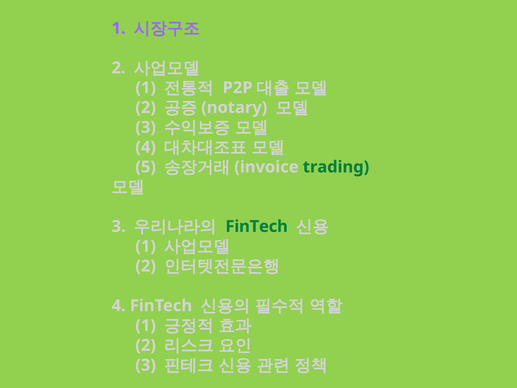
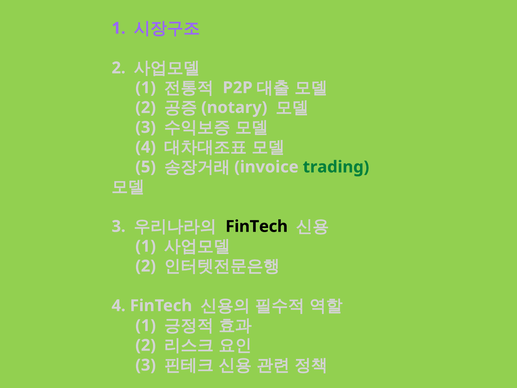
FinTech colour: green -> black (257, 226)
